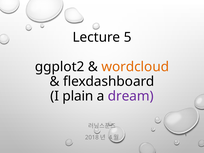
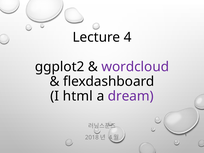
Lecture 5: 5 -> 4 (128, 37)
wordcloud colour: orange -> purple (135, 67)
plain: plain -> html (78, 96)
